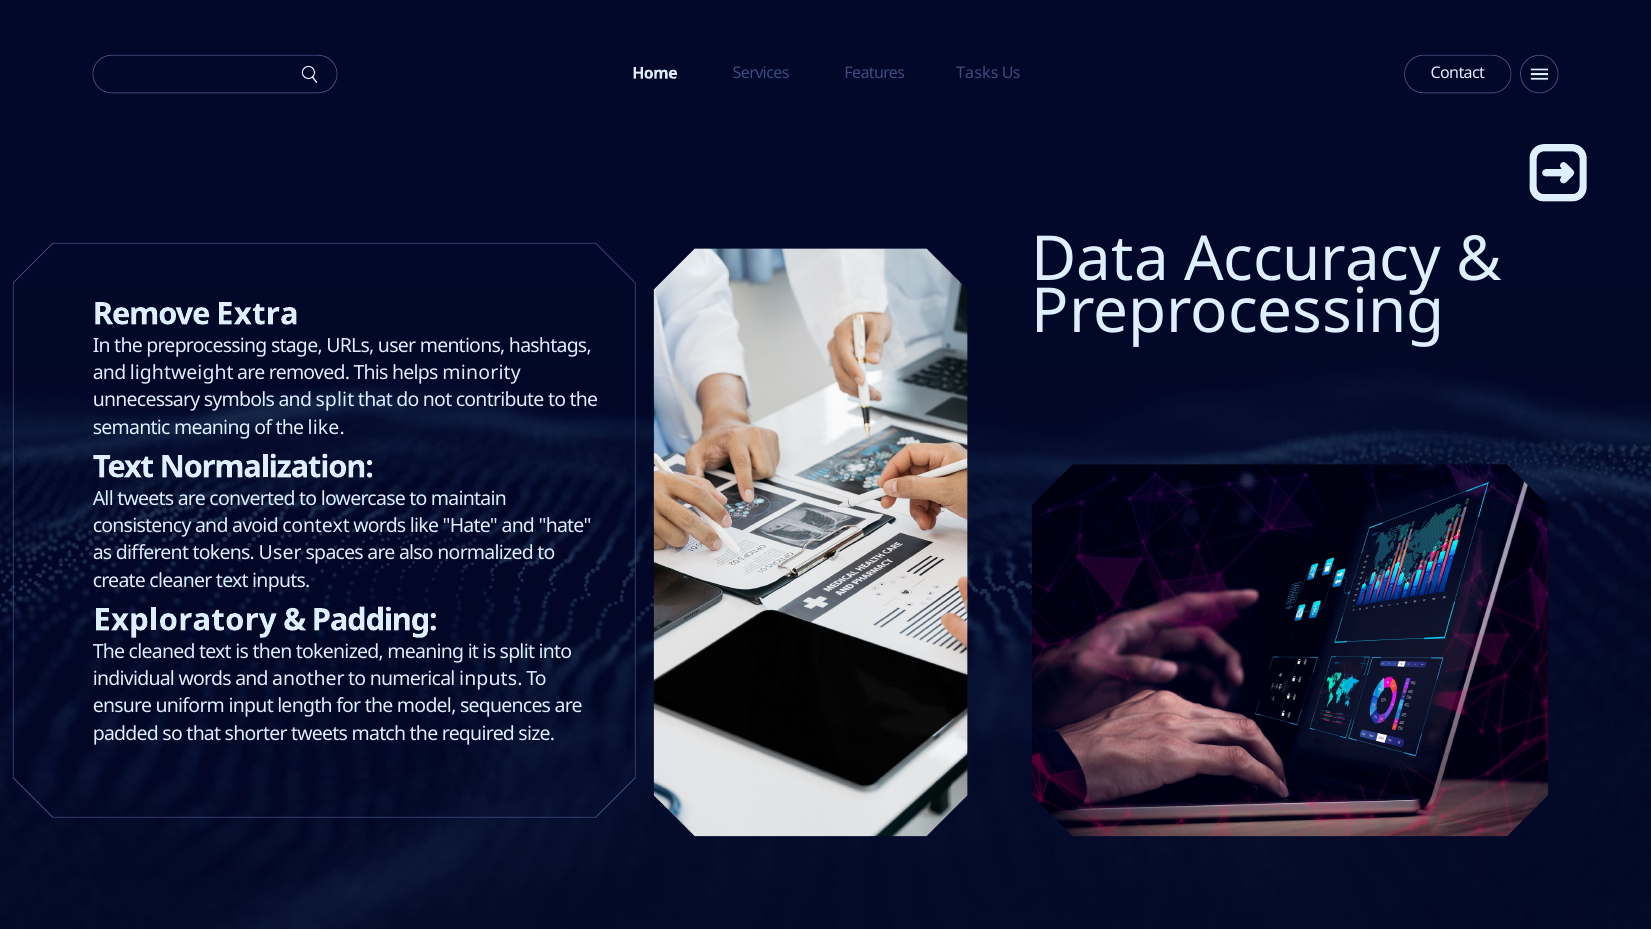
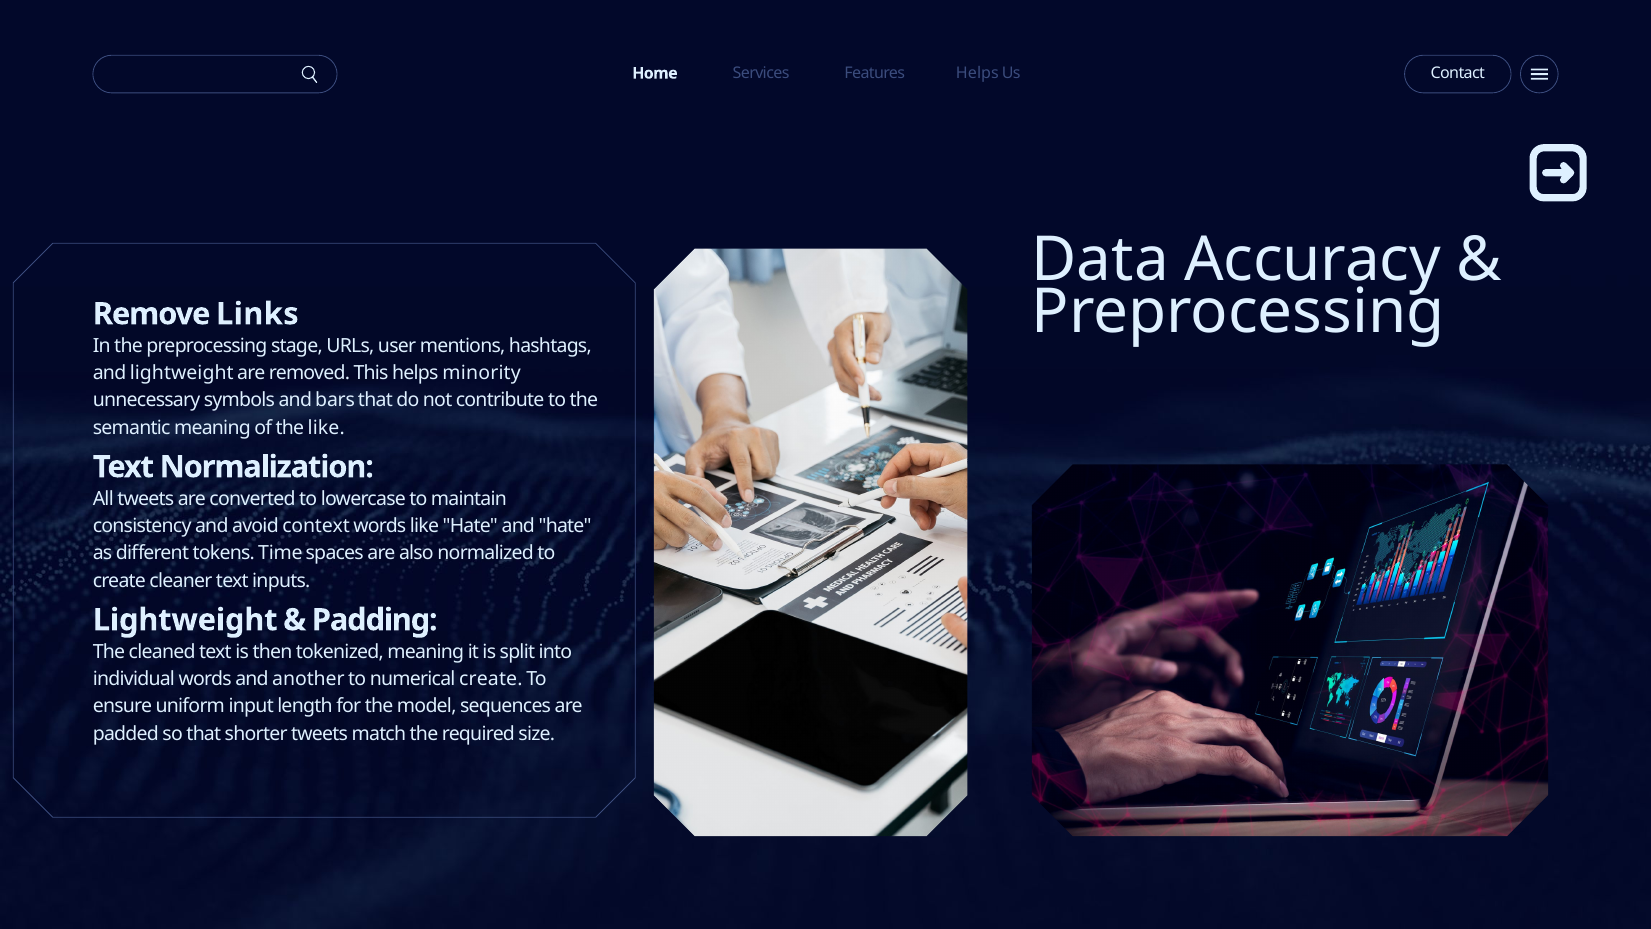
Services Tasks: Tasks -> Helps (977, 73)
Extra: Extra -> Links (257, 314)
and split: split -> bars (335, 400)
tokens User: User -> Time (280, 553)
Exploratory: Exploratory -> Lightweight (185, 620)
numerical inputs: inputs -> create (491, 679)
